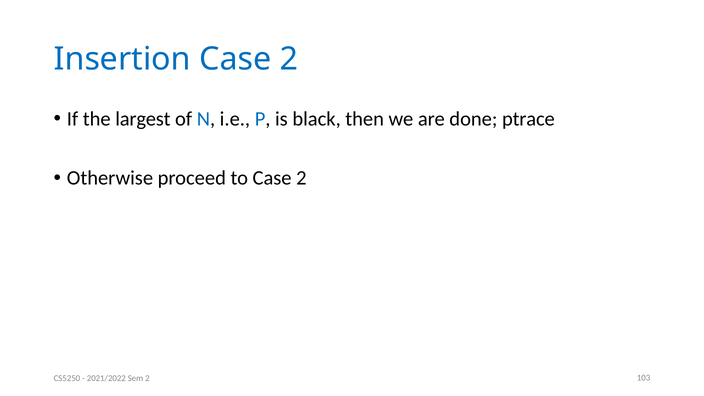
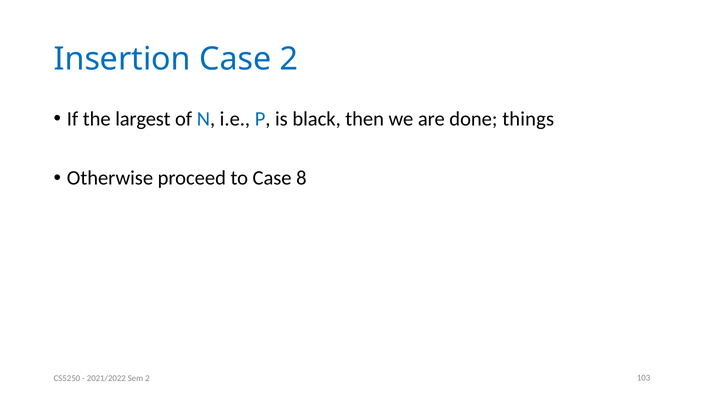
ptrace: ptrace -> things (528, 119)
to Case 2: 2 -> 8 (301, 178)
